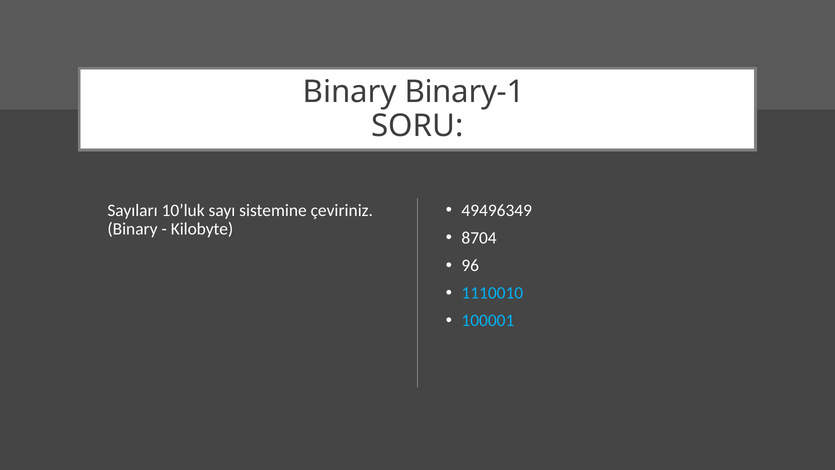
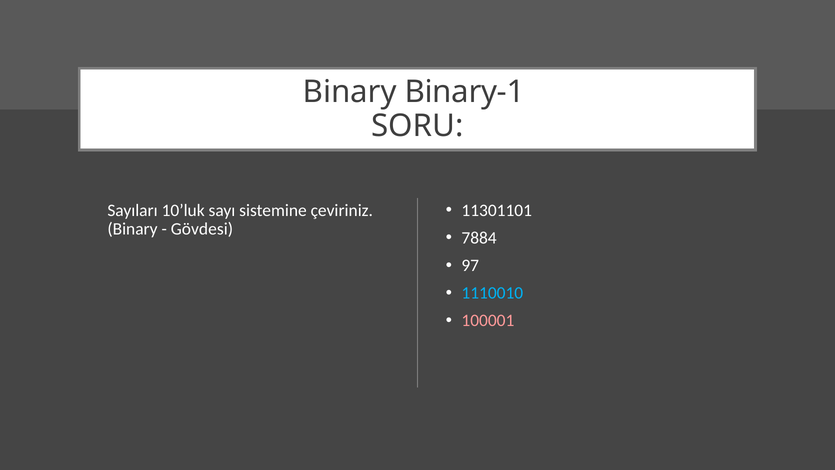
49496349: 49496349 -> 11301101 (497, 210)
Kilobyte: Kilobyte -> Gövdesi (202, 229)
8704: 8704 -> 7884 (479, 238)
96: 96 -> 97 (470, 265)
100001 colour: light blue -> pink (488, 320)
